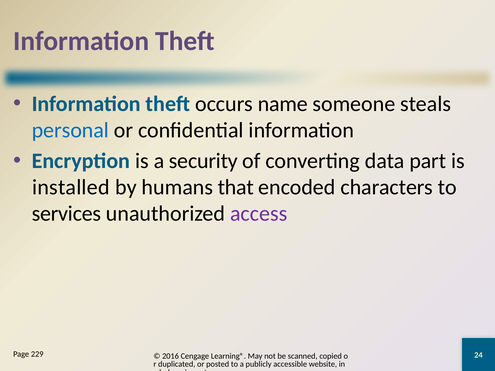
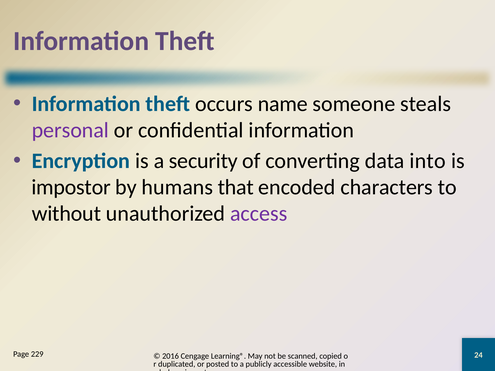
personal colour: blue -> purple (70, 130)
data part: part -> into (428, 161)
installed: installed -> impostor (71, 187)
services: services -> without (66, 214)
